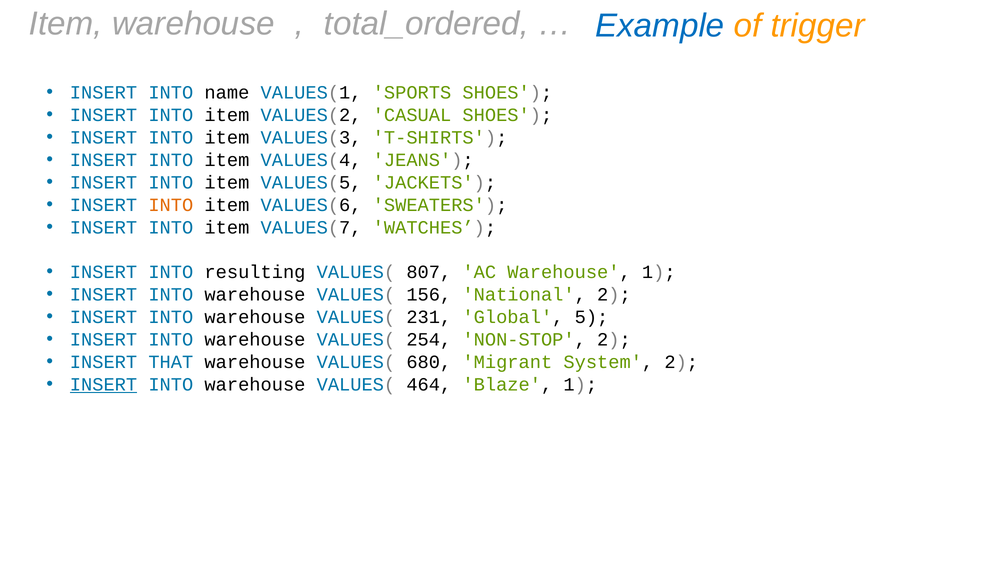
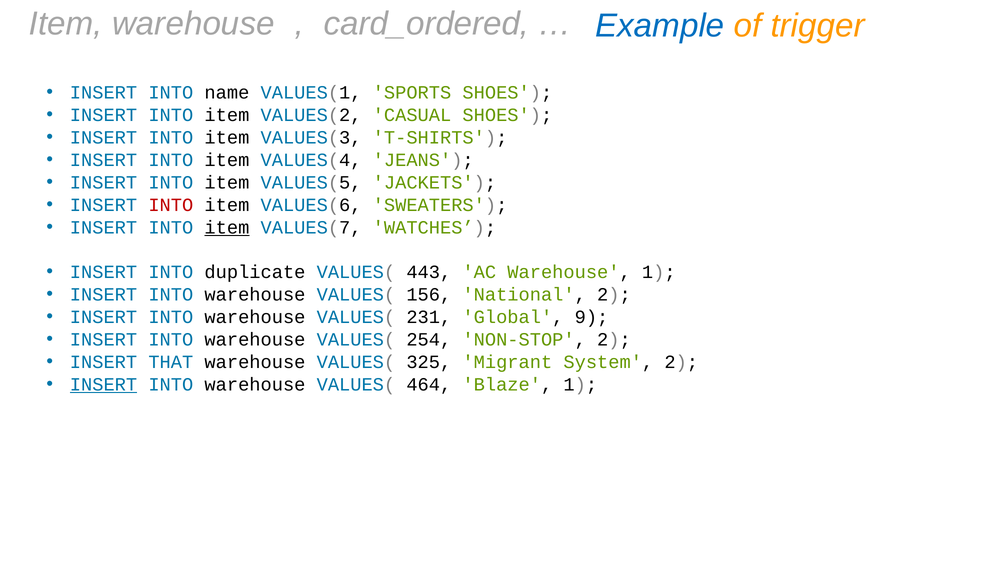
total_ordered: total_ordered -> card_ordered (426, 24)
INTO colour: orange -> red (171, 205)
item underline: none -> present (227, 227)
resulting: resulting -> duplicate (255, 272)
807: 807 -> 443 (429, 272)
5: 5 -> 9 (591, 317)
680: 680 -> 325 (429, 362)
